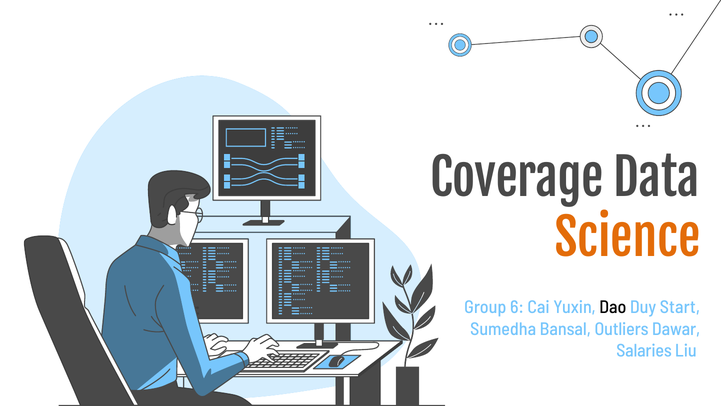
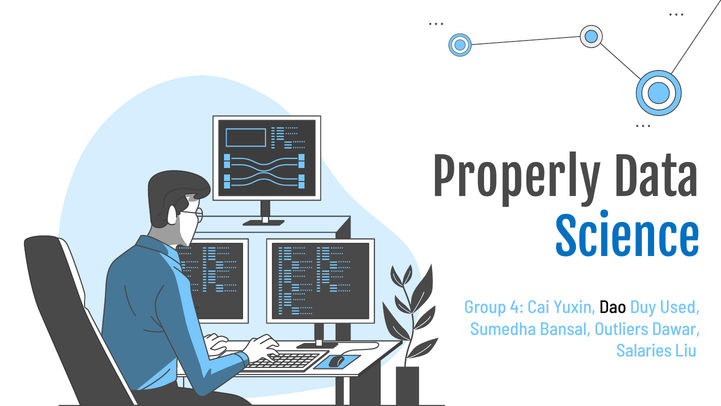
Coverage: Coverage -> Properly (516, 180)
Science colour: orange -> blue (627, 240)
6: 6 -> 4 (517, 307)
Start: Start -> Used (680, 307)
